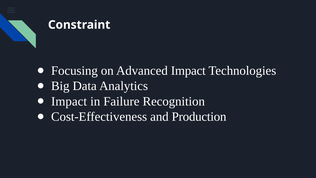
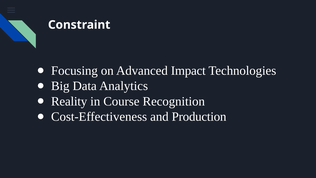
Impact: Impact -> Reality (69, 101)
Failure: Failure -> Course (121, 101)
